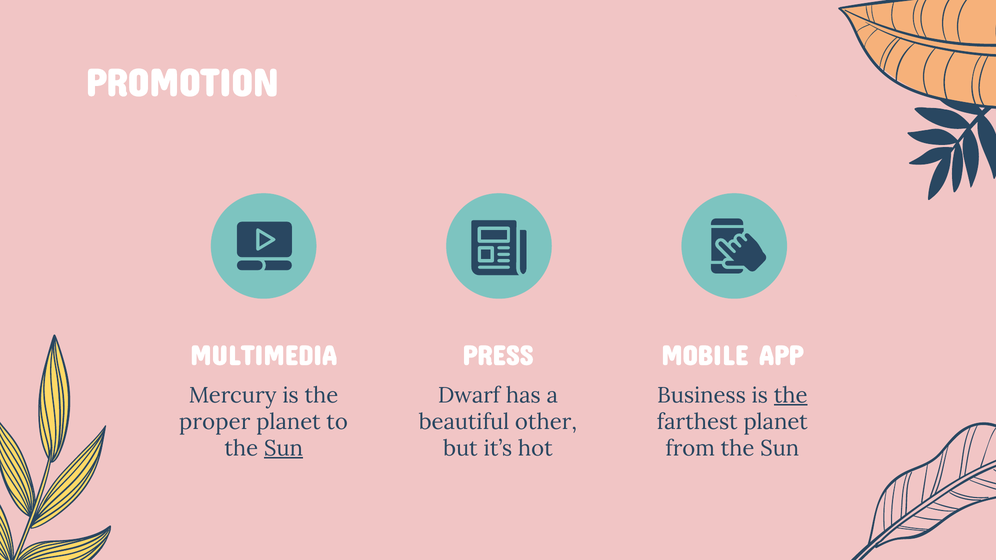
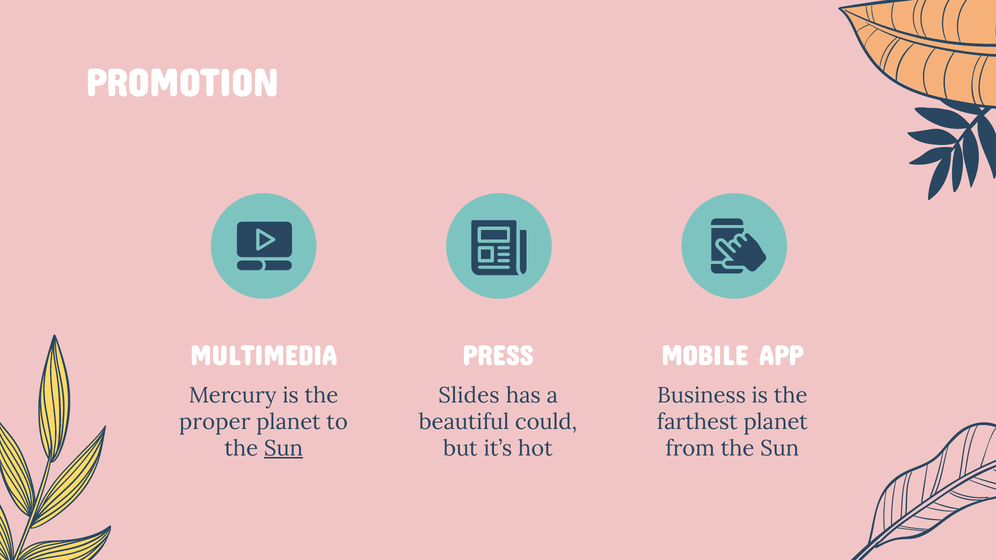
Dwarf: Dwarf -> Slides (469, 395)
the underline: present -> none (791, 395)
other: other -> could (546, 422)
